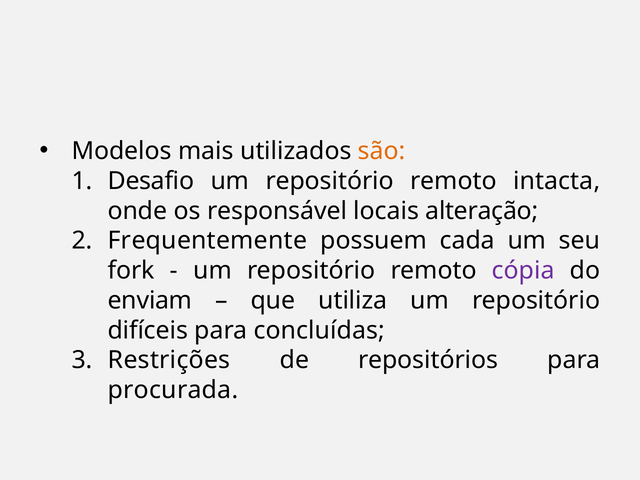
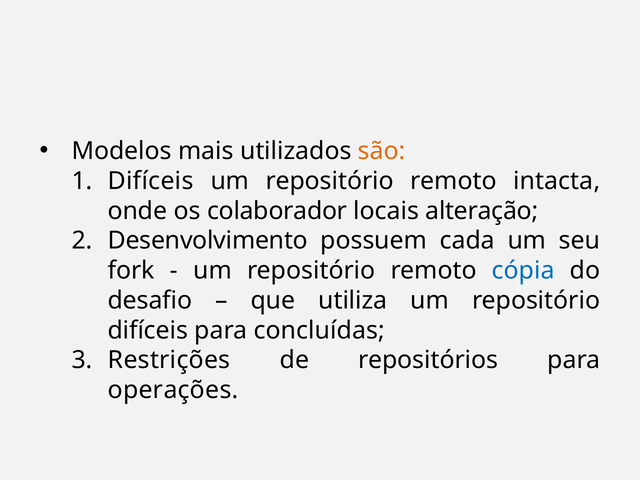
Desafio: Desafio -> Difíceis (151, 181)
responsável: responsável -> colaborador (277, 211)
Frequentemente: Frequentemente -> Desenvolvimento (208, 241)
cópia colour: purple -> blue (523, 271)
enviam: enviam -> desafio (150, 300)
procurada: procurada -> operações (173, 390)
